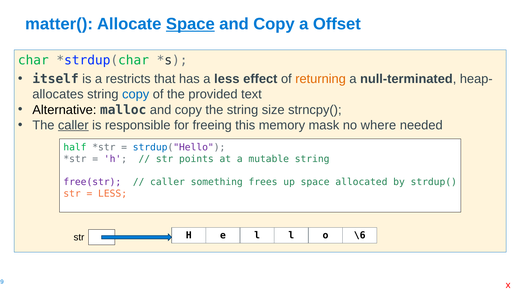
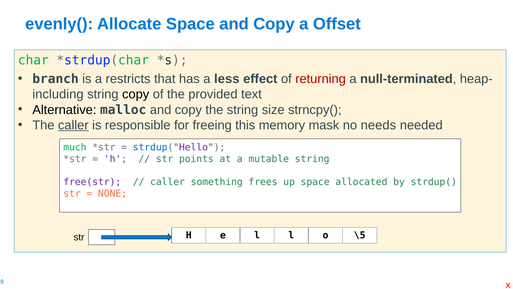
matter(: matter( -> evenly( (59, 24)
Space underline: present -> none (190, 24)
itself: itself -> branch (56, 79)
returning colour: orange -> red (321, 79)
allocates: allocates -> including (58, 94)
copy colour: blue -> black (136, 94)
where: where -> needs (378, 125)
half: half -> much (75, 147)
LESS: LESS -> NONE (113, 193)
\6: \6 -> \5 (360, 235)
